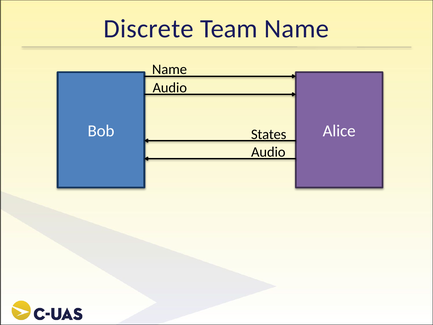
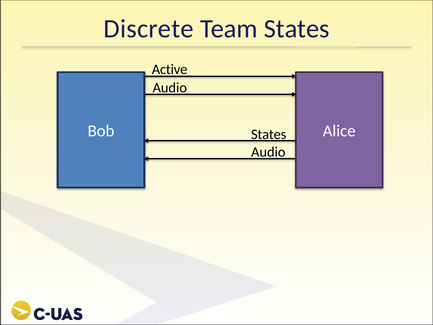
Team Name: Name -> States (297, 29)
Name: Name -> Active (170, 69)
